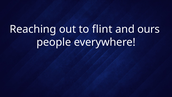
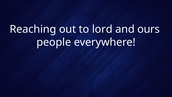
flint: flint -> lord (102, 29)
